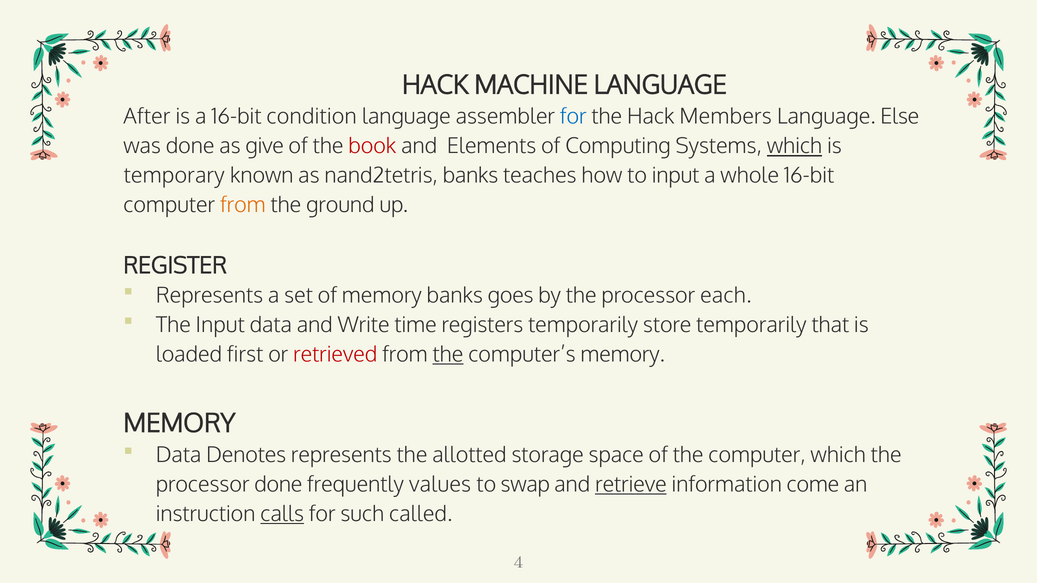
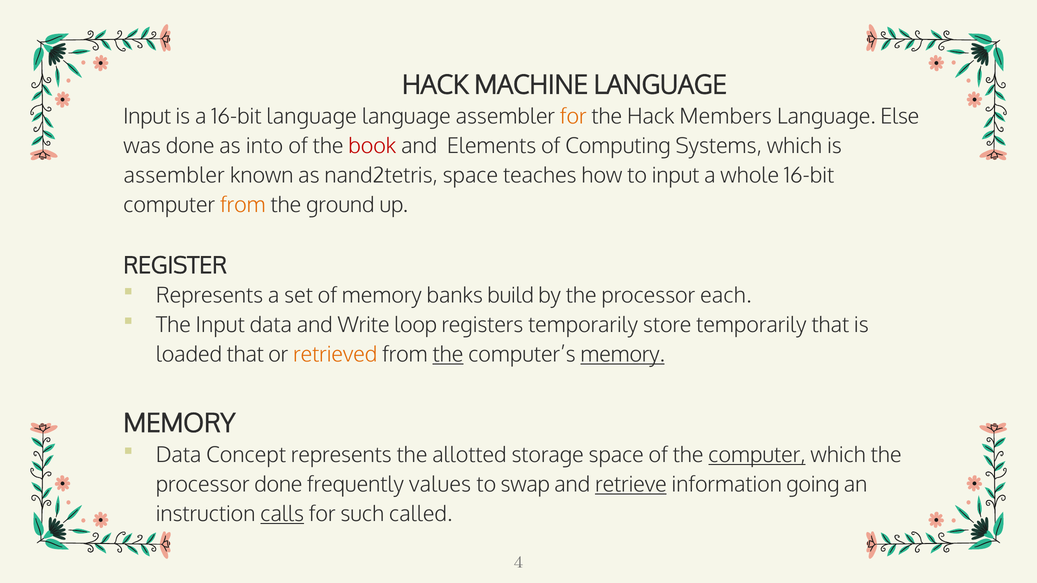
After: After -> Input (147, 117)
16-bit condition: condition -> language (312, 117)
for colour: blue -> orange (573, 117)
give: give -> into (264, 146)
which underline: present -> none (794, 146)
temporary: temporary -> assembler (174, 176)
nand2tetris banks: banks -> space (470, 176)
goes: goes -> build (511, 296)
time: time -> loop (416, 325)
loaded first: first -> that (245, 355)
retrieved colour: red -> orange (335, 355)
memory underline: none -> present (623, 355)
Denotes: Denotes -> Concept (246, 455)
computer underline: none -> present (757, 455)
come: come -> going (813, 485)
